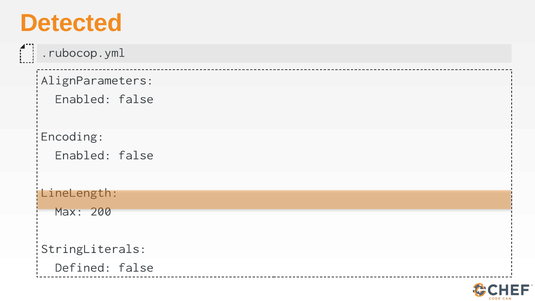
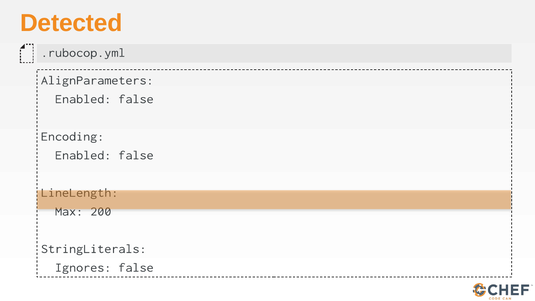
Defined: Defined -> Ignores (83, 267)
